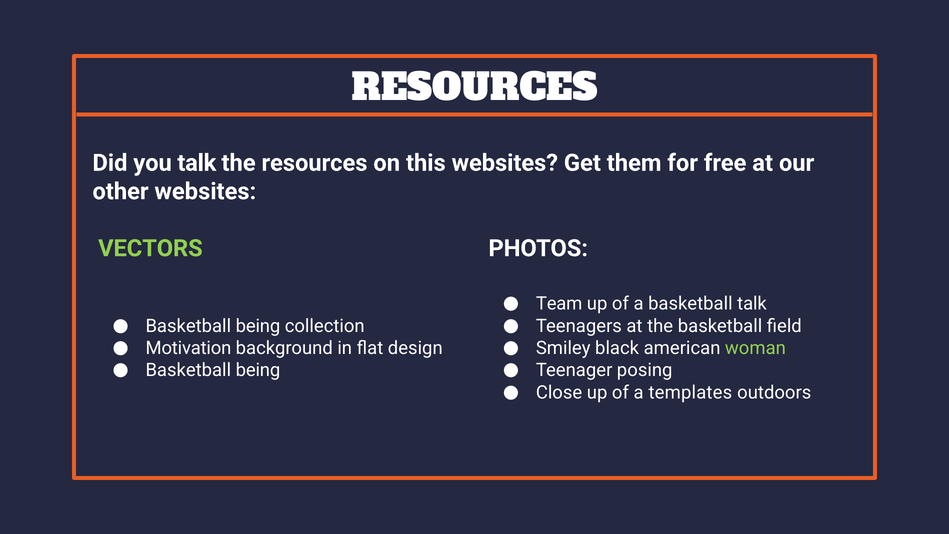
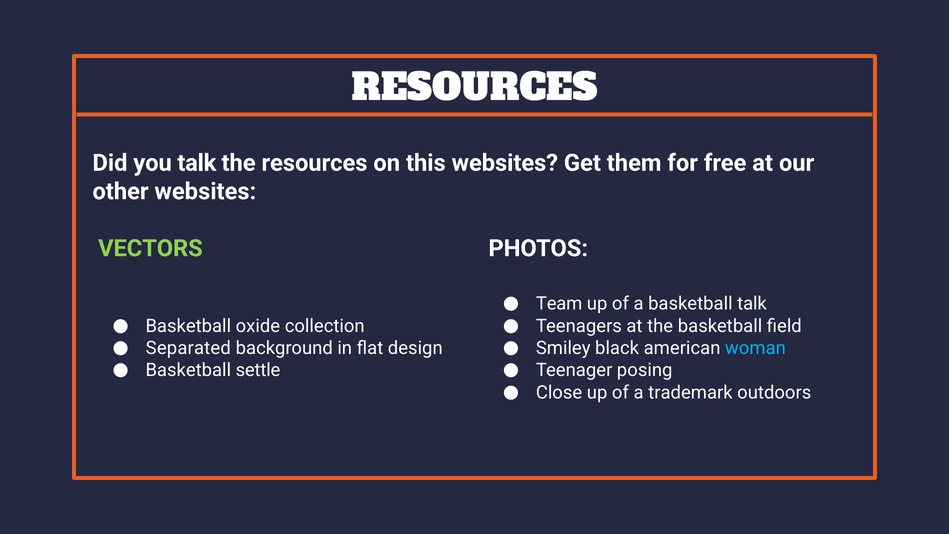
being: being -> oxide (258, 326)
Motivation: Motivation -> Separated (188, 348)
woman colour: light green -> light blue (755, 348)
being: being -> settle (258, 370)
templates: templates -> trademark (690, 392)
